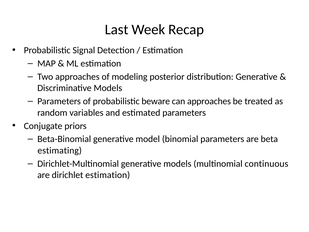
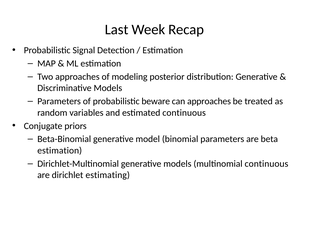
estimated parameters: parameters -> continuous (184, 113)
estimating: estimating -> estimation (60, 150)
dirichlet estimation: estimation -> estimating (108, 175)
